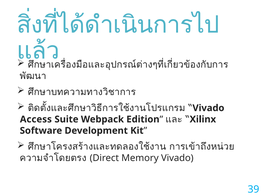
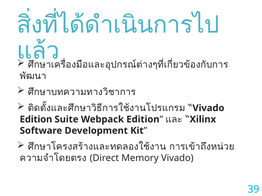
Access: Access -> Edition (36, 120)
